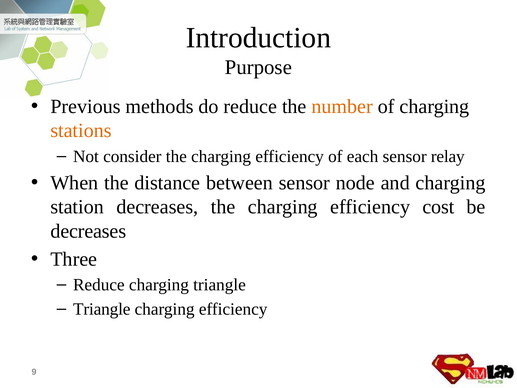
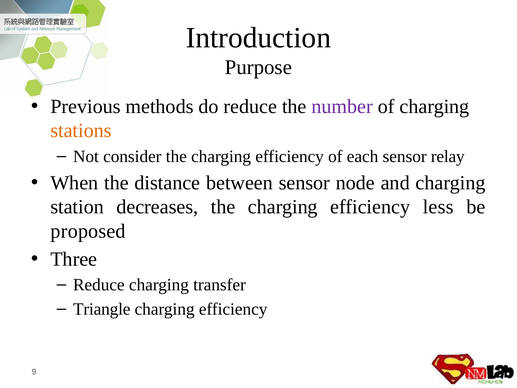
number colour: orange -> purple (342, 106)
cost: cost -> less (438, 207)
decreases: decreases -> proposed (88, 231)
charging triangle: triangle -> transfer (220, 285)
